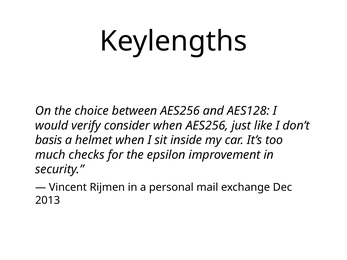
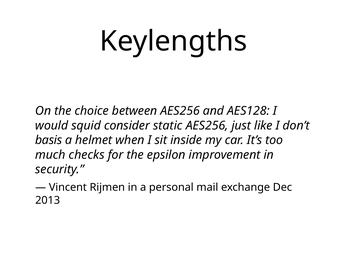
verify: verify -> squid (86, 126)
consider when: when -> static (168, 126)
